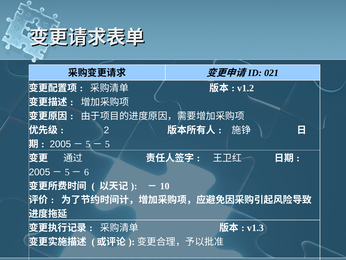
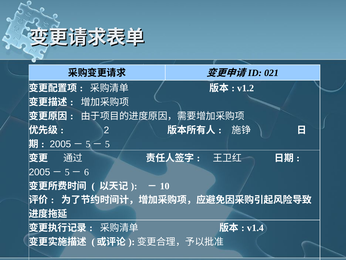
v1.3: v1.3 -> v1.4 (255, 228)
